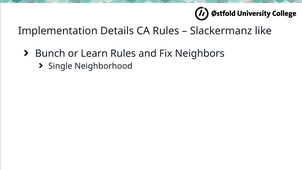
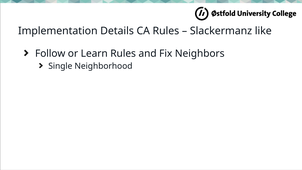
Bunch: Bunch -> Follow (50, 53)
